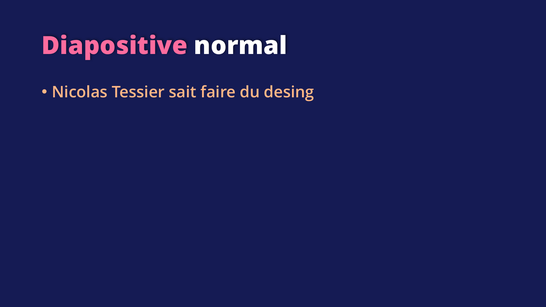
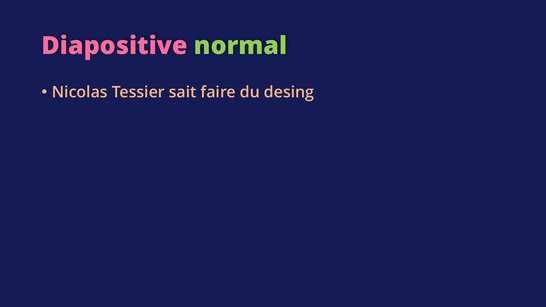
normal colour: white -> light green (241, 46)
